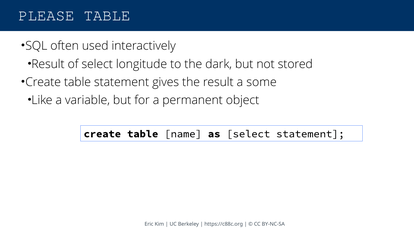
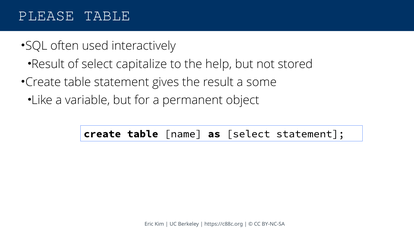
longitude: longitude -> capitalize (141, 64)
dark: dark -> help (219, 64)
